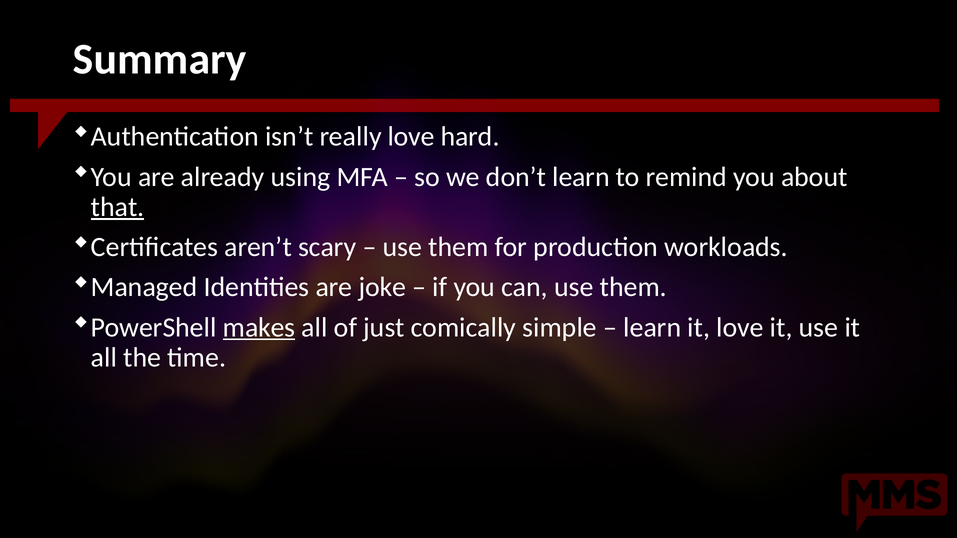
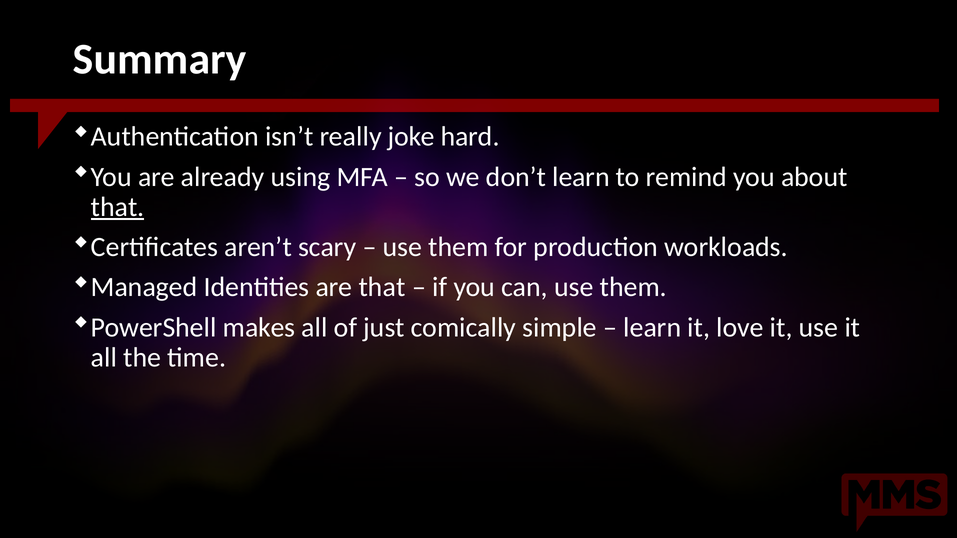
really love: love -> joke (411, 137)
are joke: joke -> that (382, 287)
makes underline: present -> none (259, 328)
